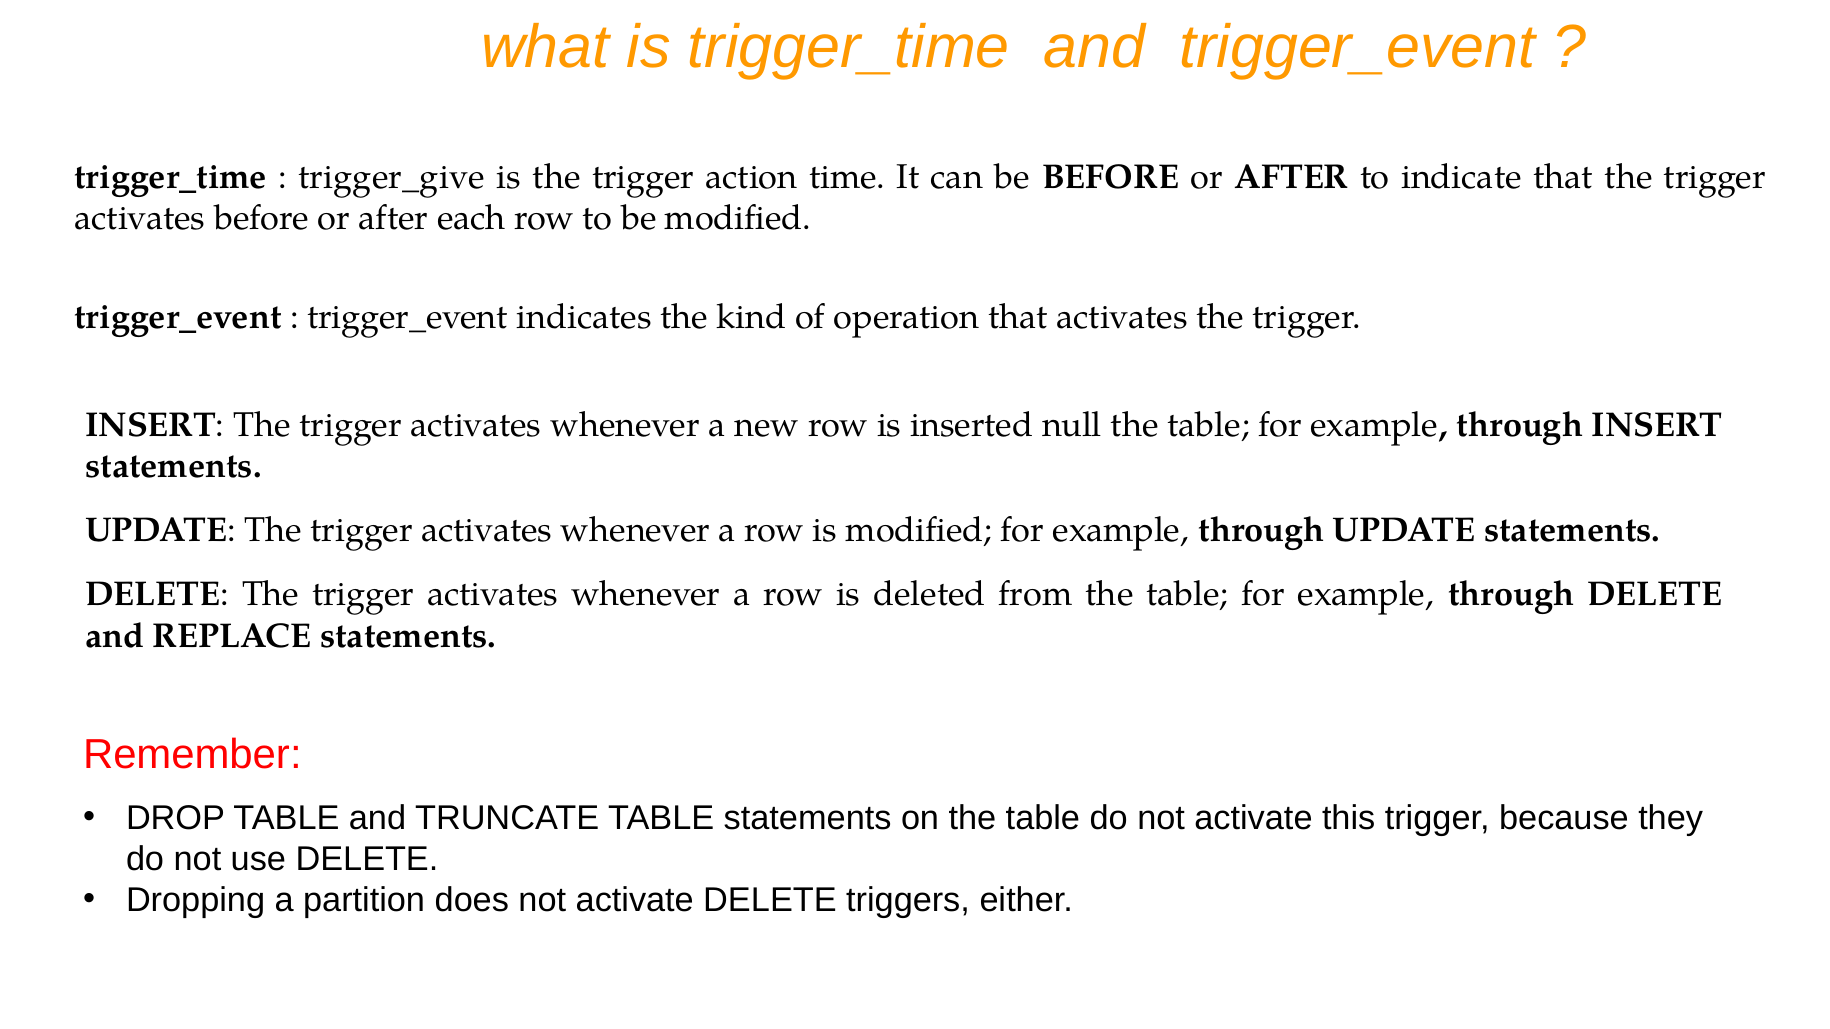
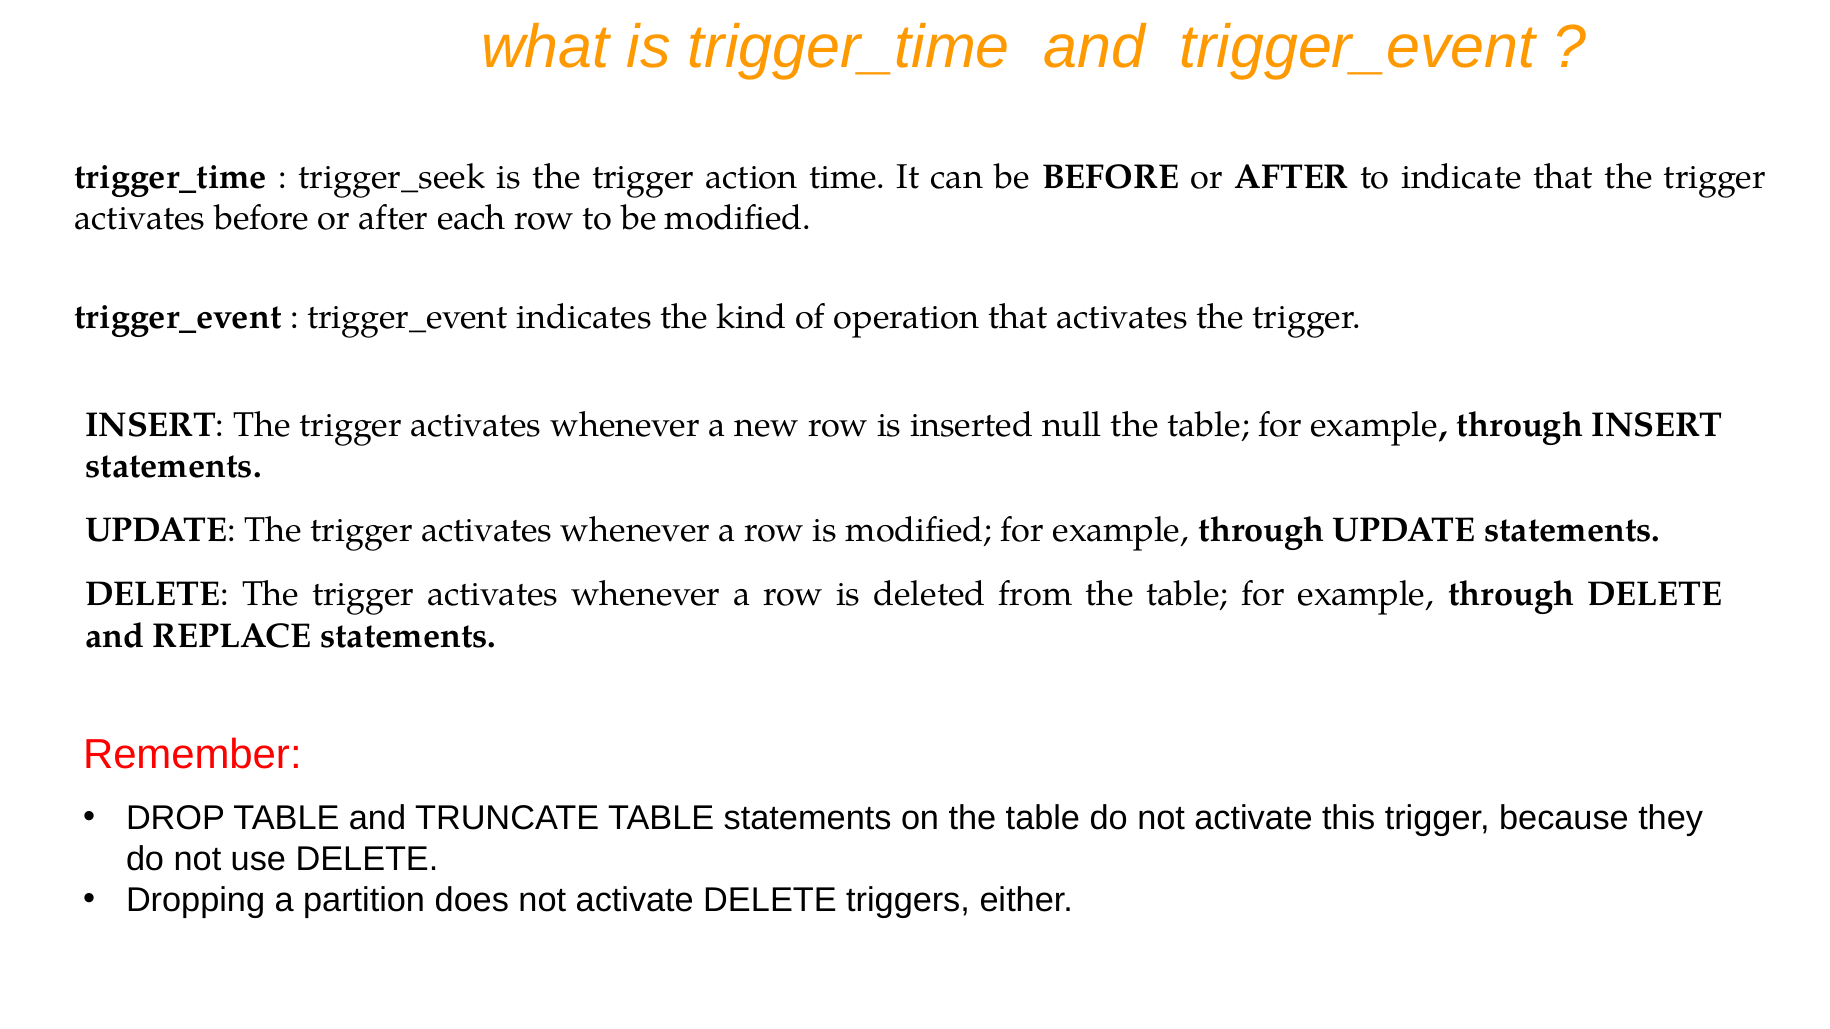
trigger_give: trigger_give -> trigger_seek (392, 177)
